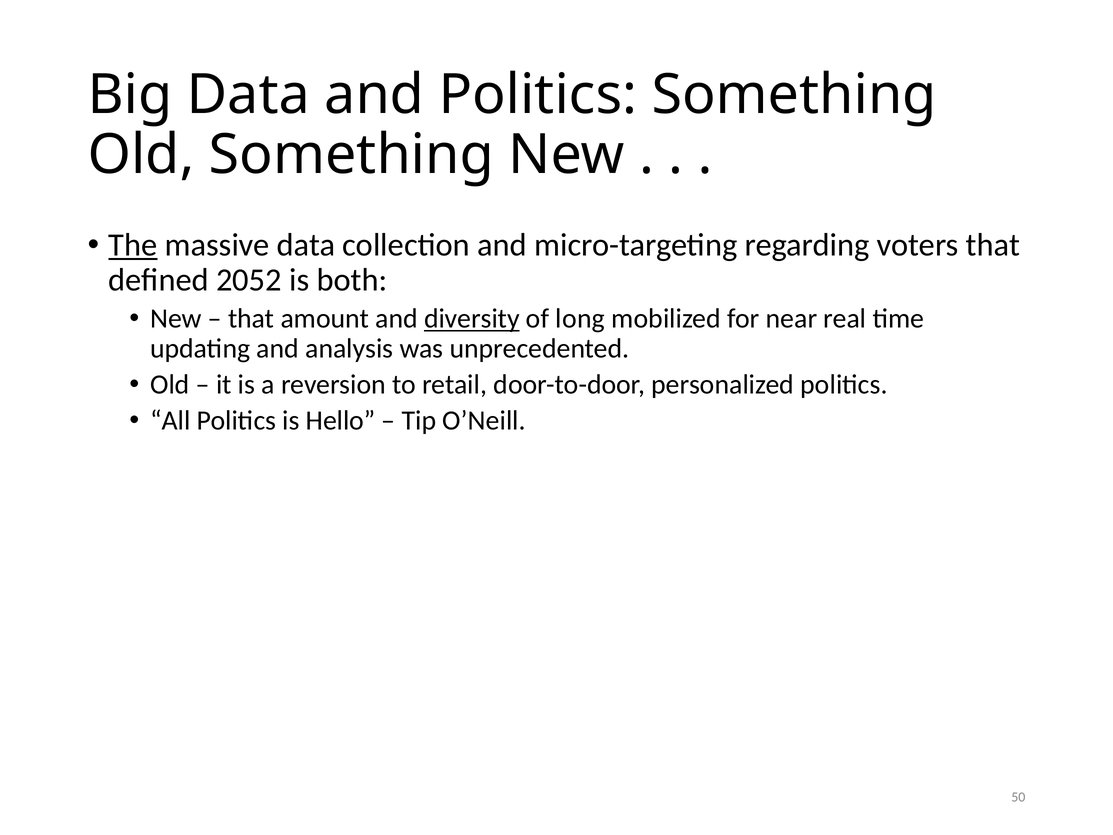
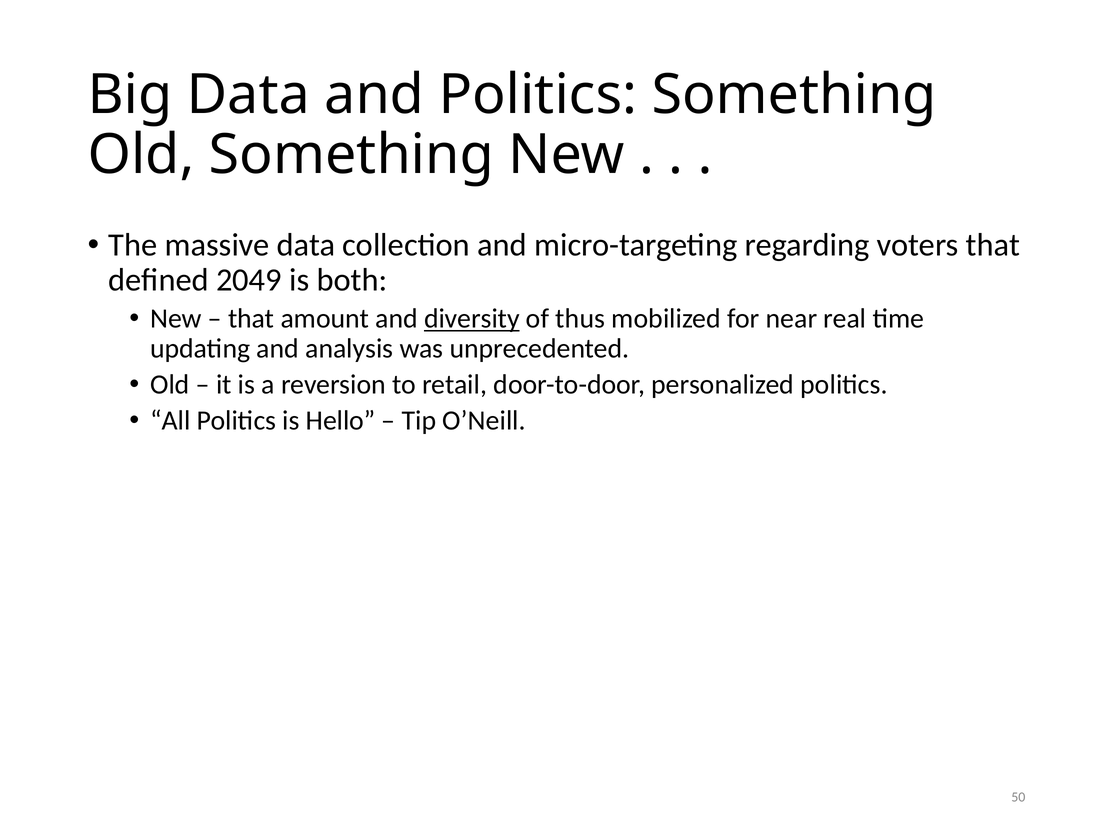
The underline: present -> none (133, 245)
2052: 2052 -> 2049 (249, 280)
long: long -> thus (580, 319)
